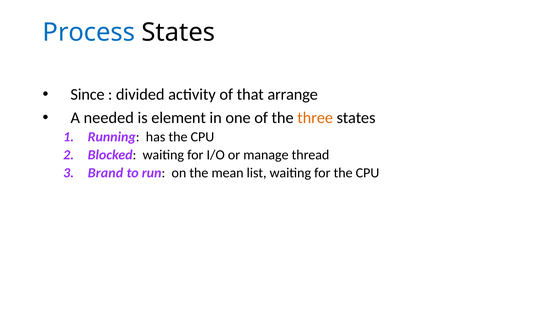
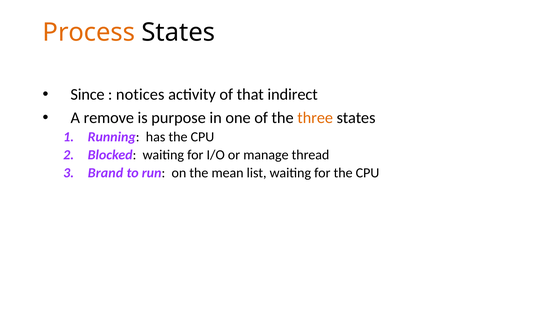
Process colour: blue -> orange (89, 33)
divided: divided -> notices (140, 94)
arrange: arrange -> indirect (293, 94)
needed: needed -> remove (109, 118)
element: element -> purpose (179, 118)
